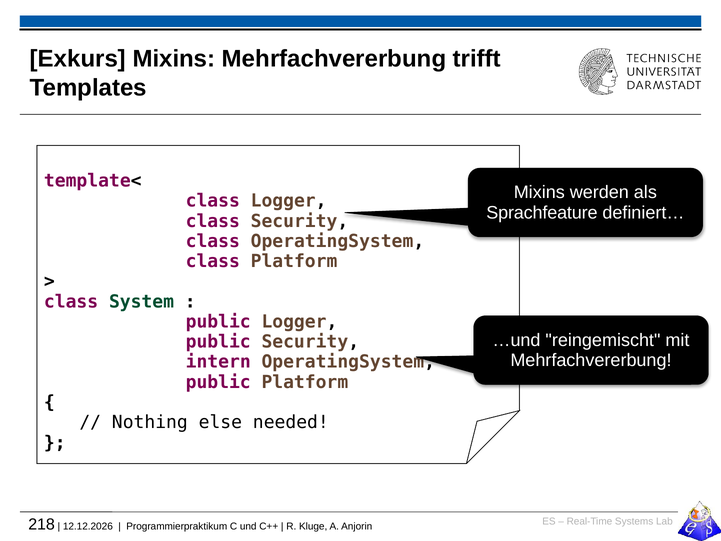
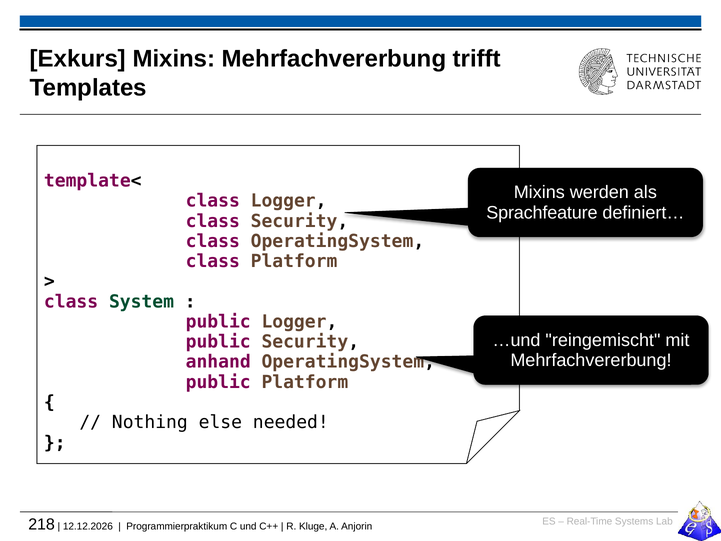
intern: intern -> anhand (218, 362)
